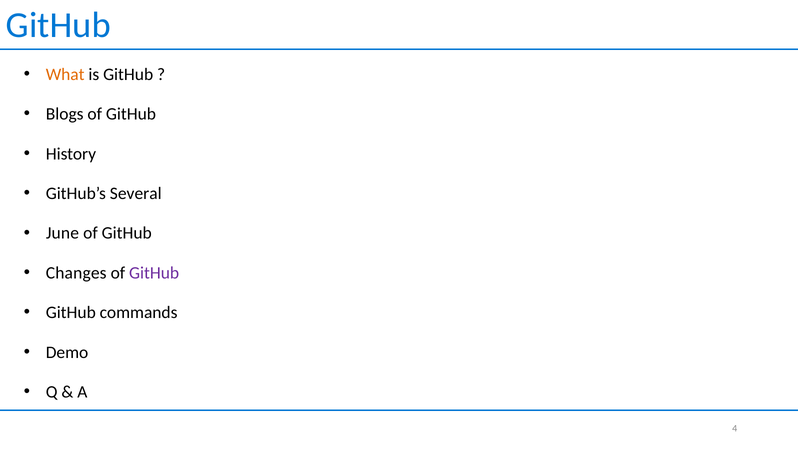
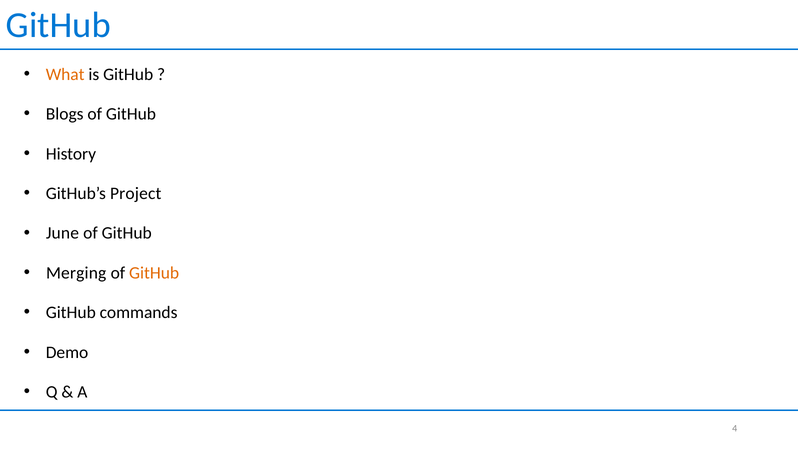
Several: Several -> Project (136, 193)
Changes: Changes -> Merging (76, 273)
GitHub colour: purple -> orange (154, 273)
